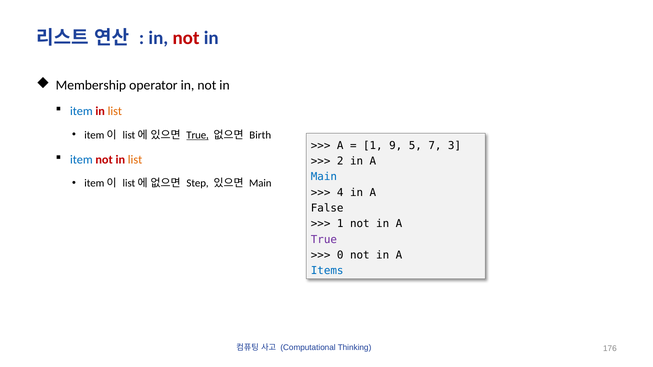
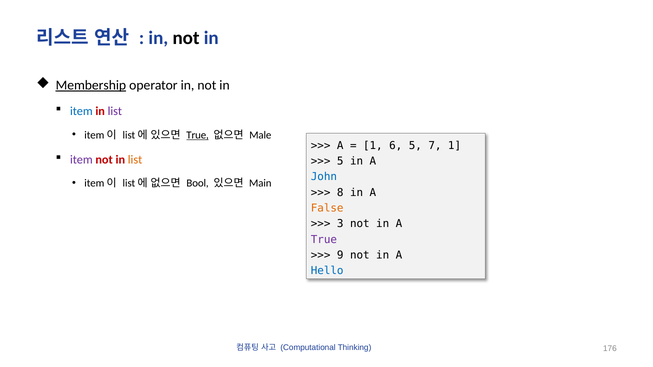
not colour: red -> black (186, 38)
Membership underline: none -> present (91, 85)
list colour: orange -> purple (115, 111)
Birth: Birth -> Male (260, 135)
9: 9 -> 6 (396, 146)
7 3: 3 -> 1 (455, 146)
item colour: blue -> purple (81, 160)
2: 2 -> 5 (340, 161)
Main: Main -> John (324, 177)
Step: Step -> Bool (198, 184)
4: 4 -> 8 (340, 193)
False colour: black -> orange (327, 208)
1: 1 -> 3 (340, 224)
0: 0 -> 9 (340, 255)
Items: Items -> Hello (327, 271)
